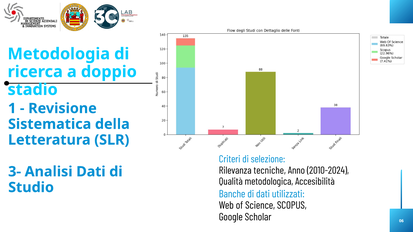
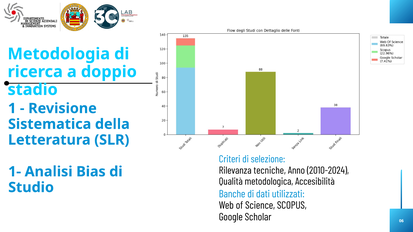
3-: 3- -> 1- (15, 172)
Analisi Dati: Dati -> Bias (91, 172)
